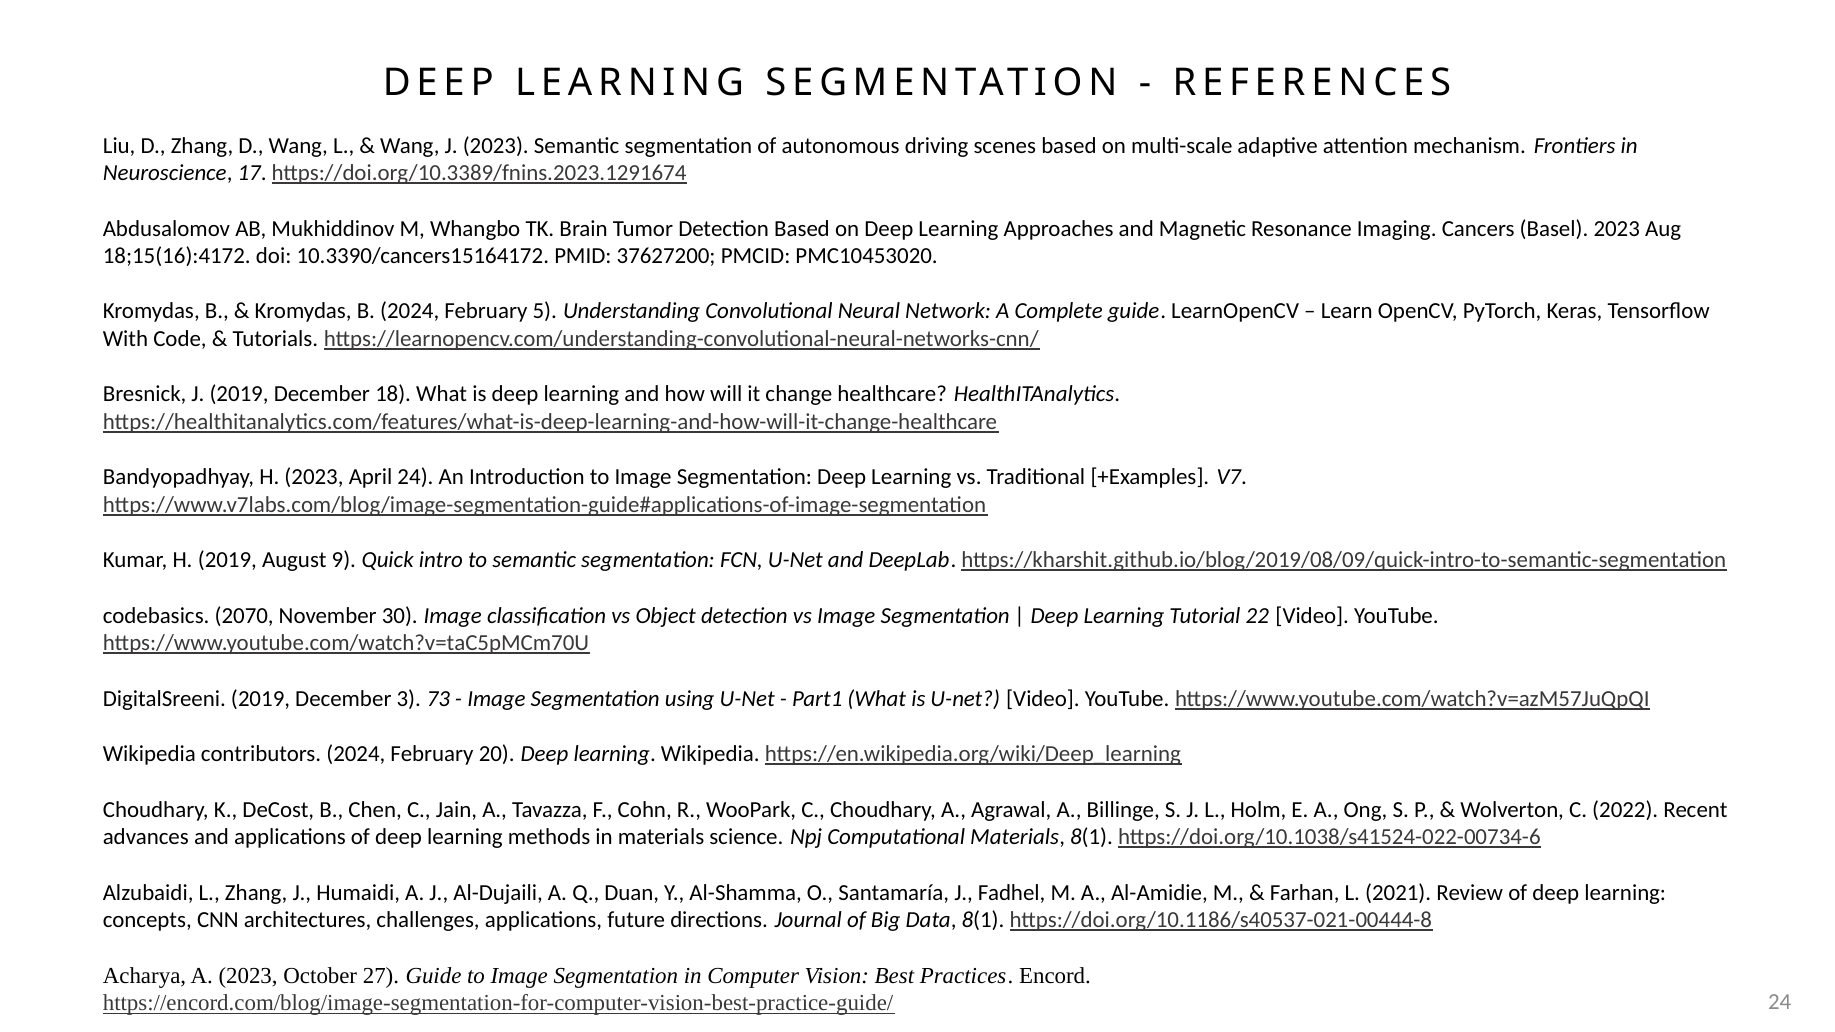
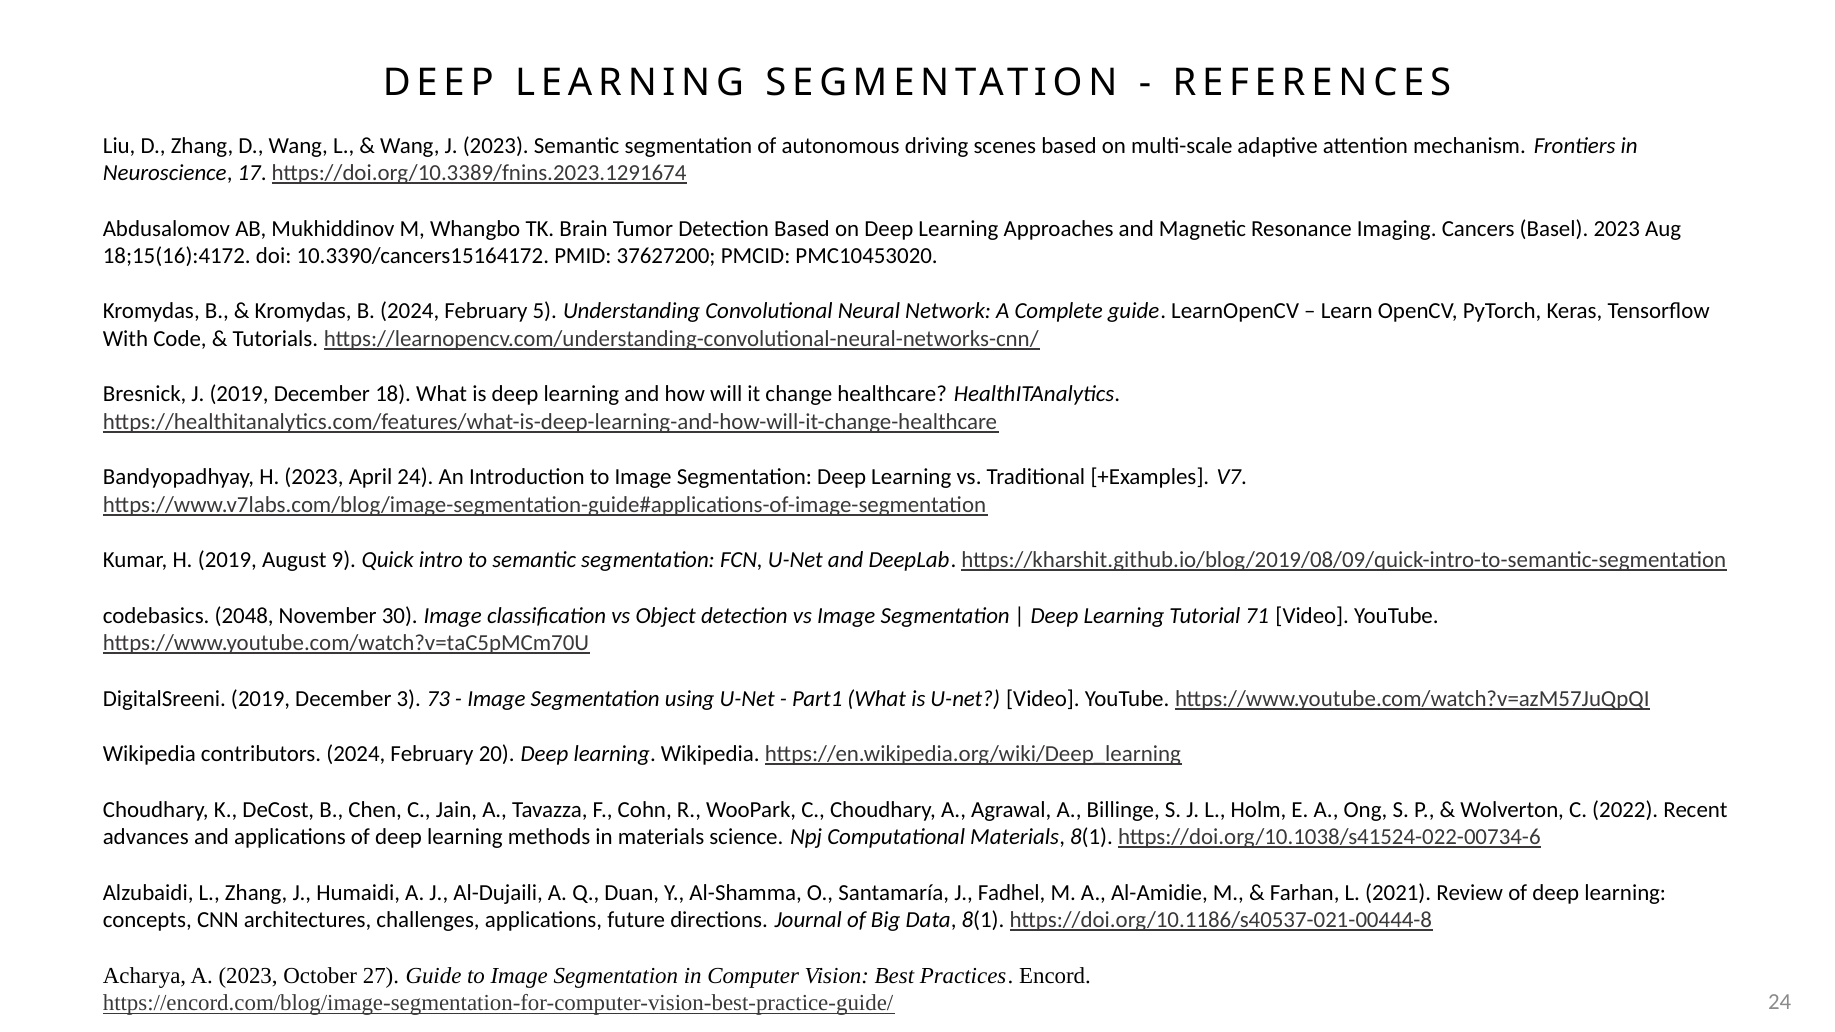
2070: 2070 -> 2048 (244, 616)
22: 22 -> 71 (1257, 616)
